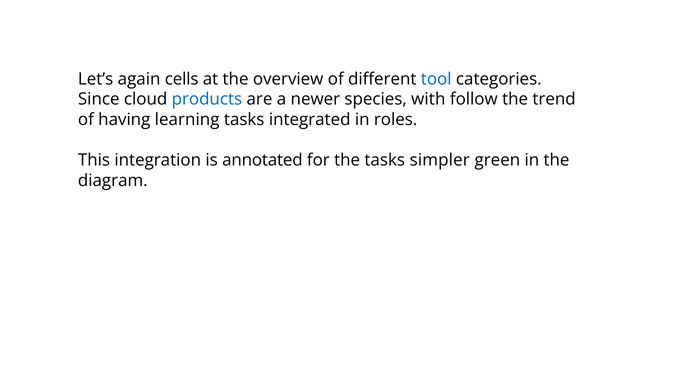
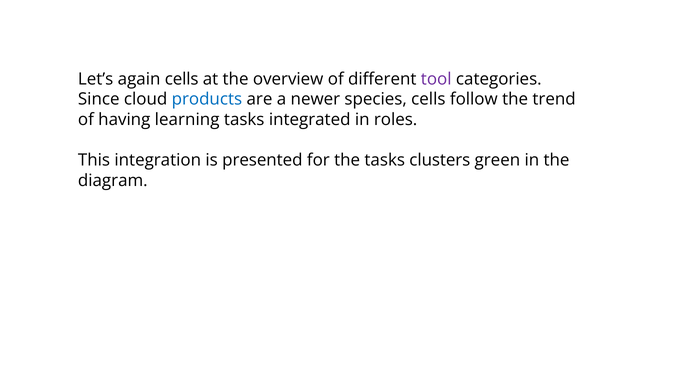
tool colour: blue -> purple (436, 79)
species with: with -> cells (428, 99)
annotated: annotated -> presented (262, 160)
simpler: simpler -> clusters (440, 160)
